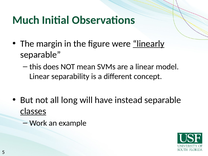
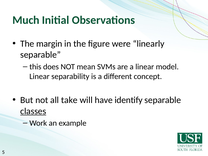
linearly underline: present -> none (149, 44)
long: long -> take (69, 100)
instead: instead -> identify (129, 100)
